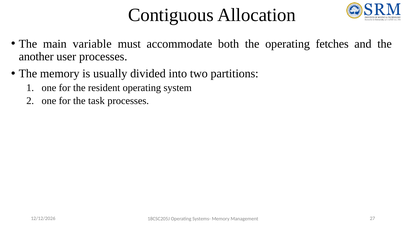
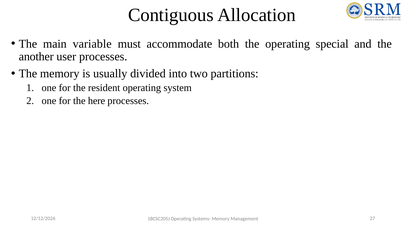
fetches: fetches -> special (332, 44)
task: task -> here (97, 101)
